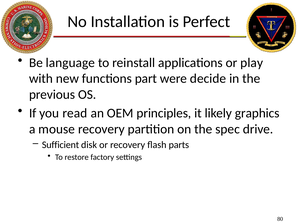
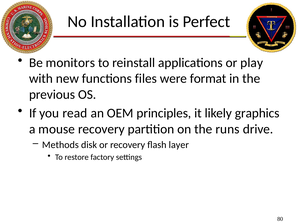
language: language -> monitors (70, 62)
part: part -> files (146, 78)
decide: decide -> format (208, 78)
spec: spec -> runs (227, 129)
Sufficient: Sufficient -> Methods (60, 144)
parts: parts -> layer (179, 144)
